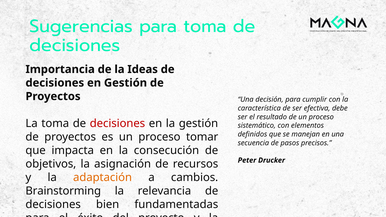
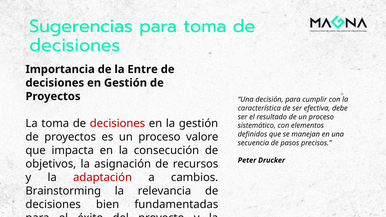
Ideas: Ideas -> Entre (143, 69)
tomar: tomar -> valore (202, 137)
adaptación colour: orange -> red (103, 178)
